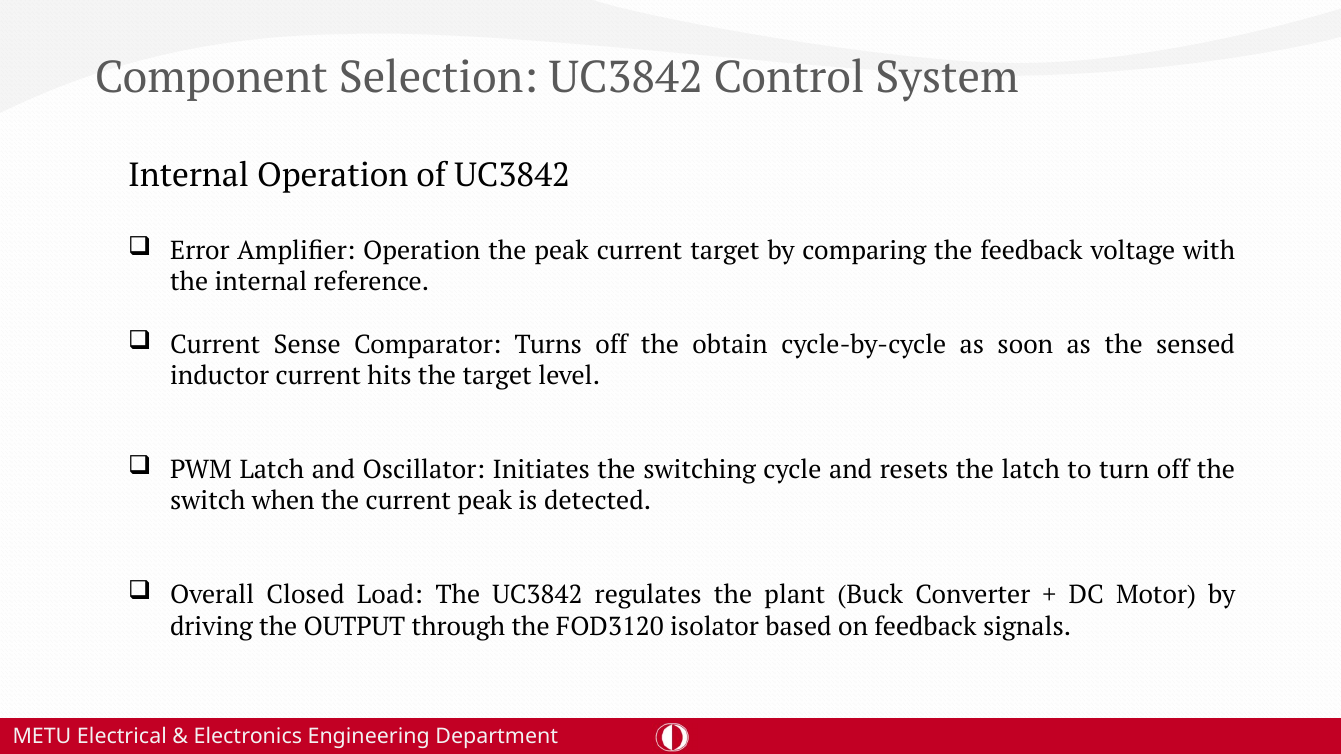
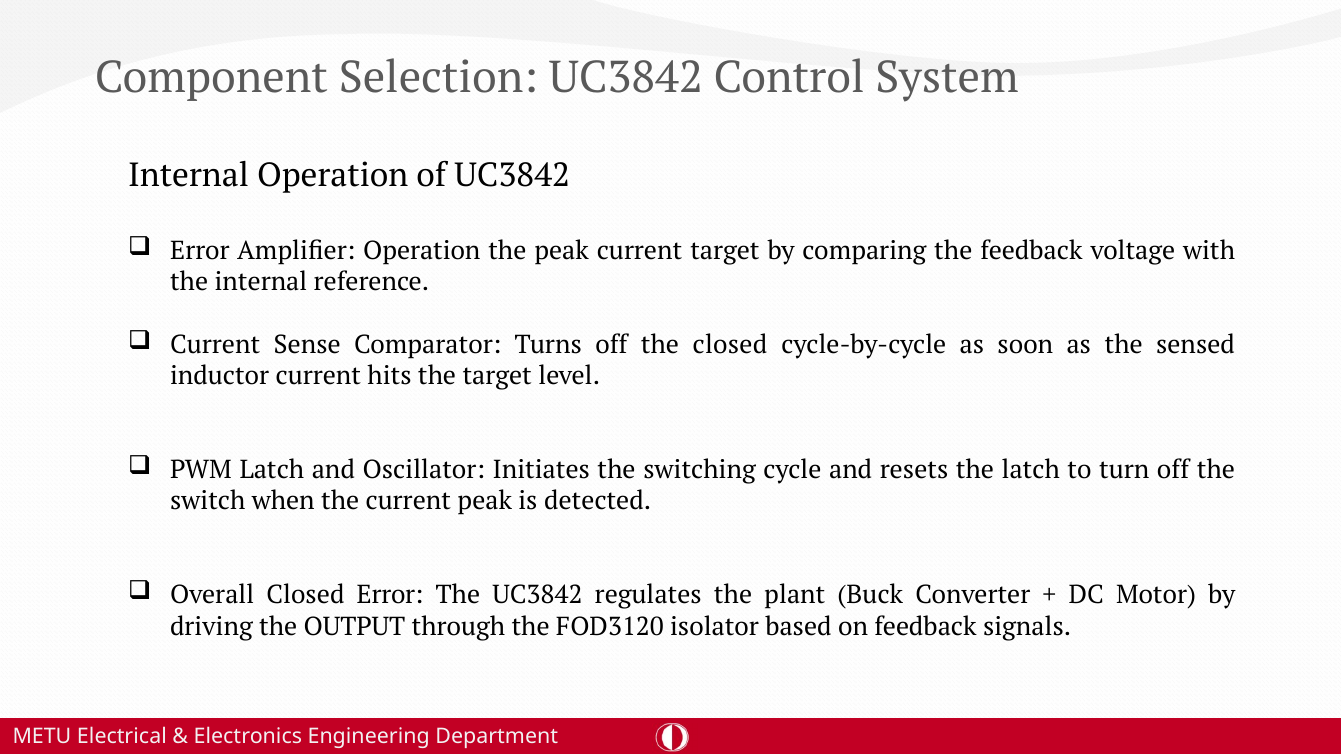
the obtain: obtain -> closed (730, 345)
Closed Load: Load -> Error (390, 595)
